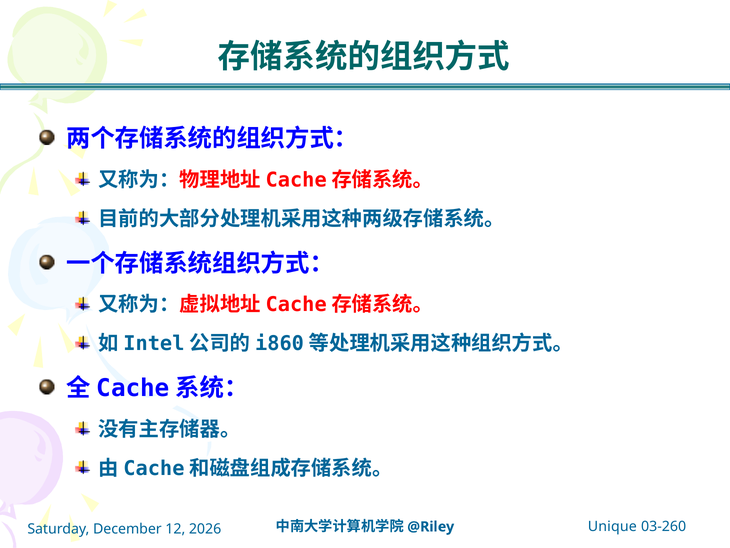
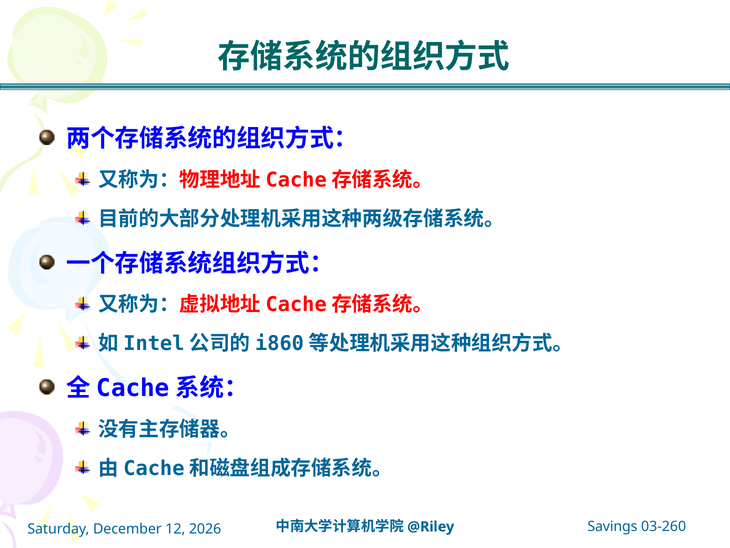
Unique: Unique -> Savings (612, 526)
